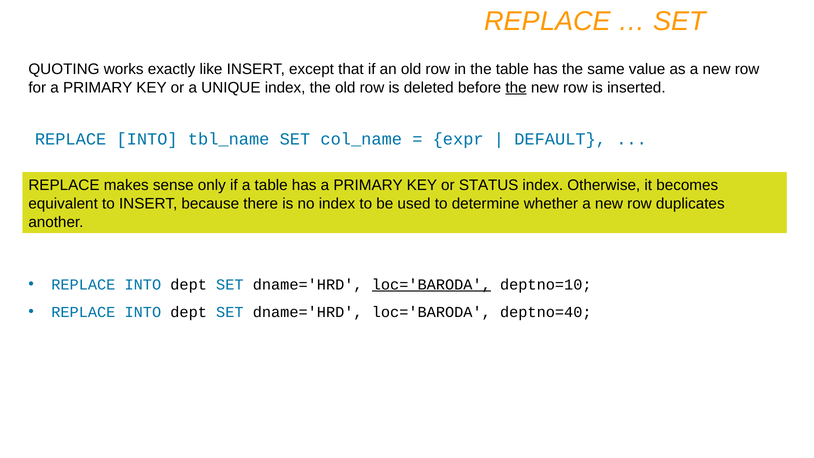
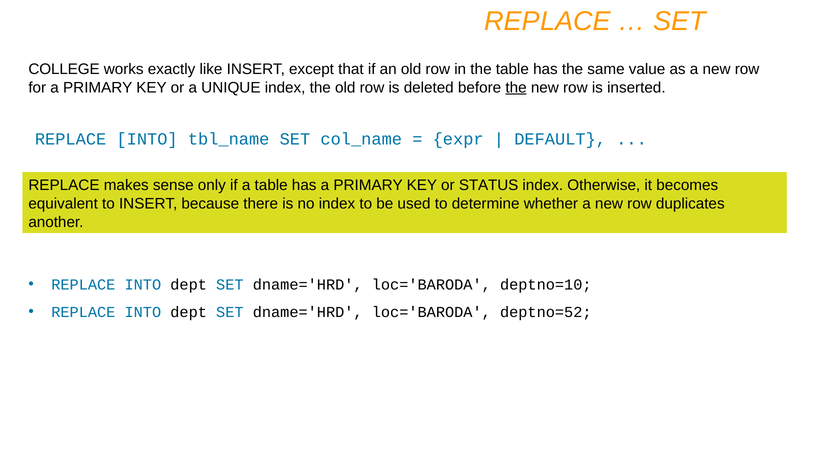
QUOTING: QUOTING -> COLLEGE (64, 69)
loc='BARODA underline: present -> none (431, 284)
deptno=40: deptno=40 -> deptno=52 (546, 312)
